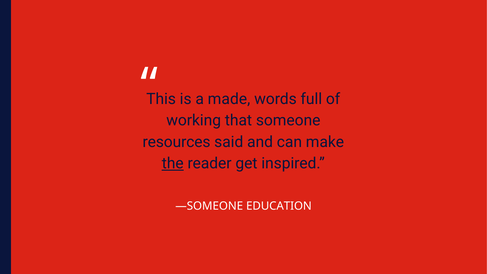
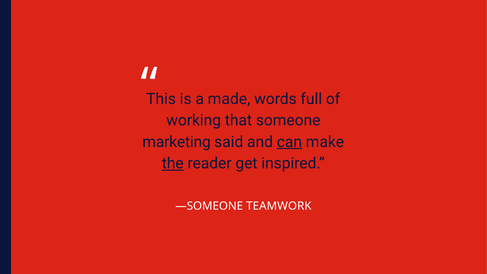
resources: resources -> marketing (177, 142)
can underline: none -> present (289, 142)
EDUCATION: EDUCATION -> TEAMWORK (279, 206)
